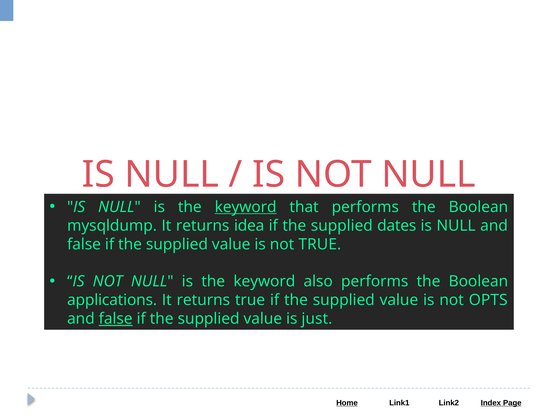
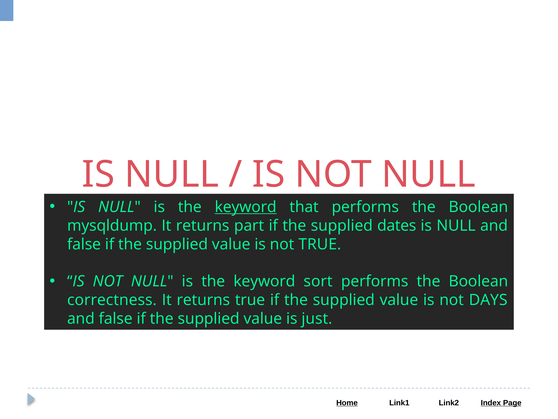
idea: idea -> part (249, 225)
also: also -> sort (318, 281)
applications: applications -> correctness (112, 300)
OPTS: OPTS -> DAYS (488, 300)
false underline: present -> none (116, 318)
